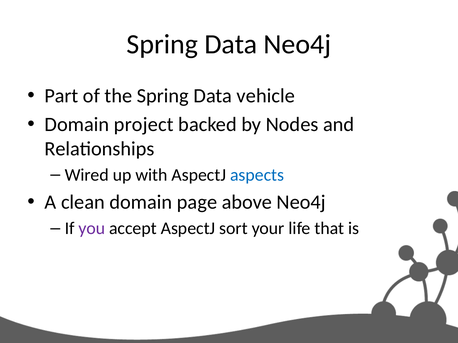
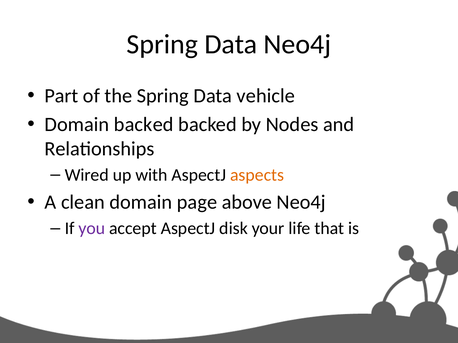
Domain project: project -> backed (144, 125)
aspects colour: blue -> orange (257, 175)
sort: sort -> disk (234, 229)
